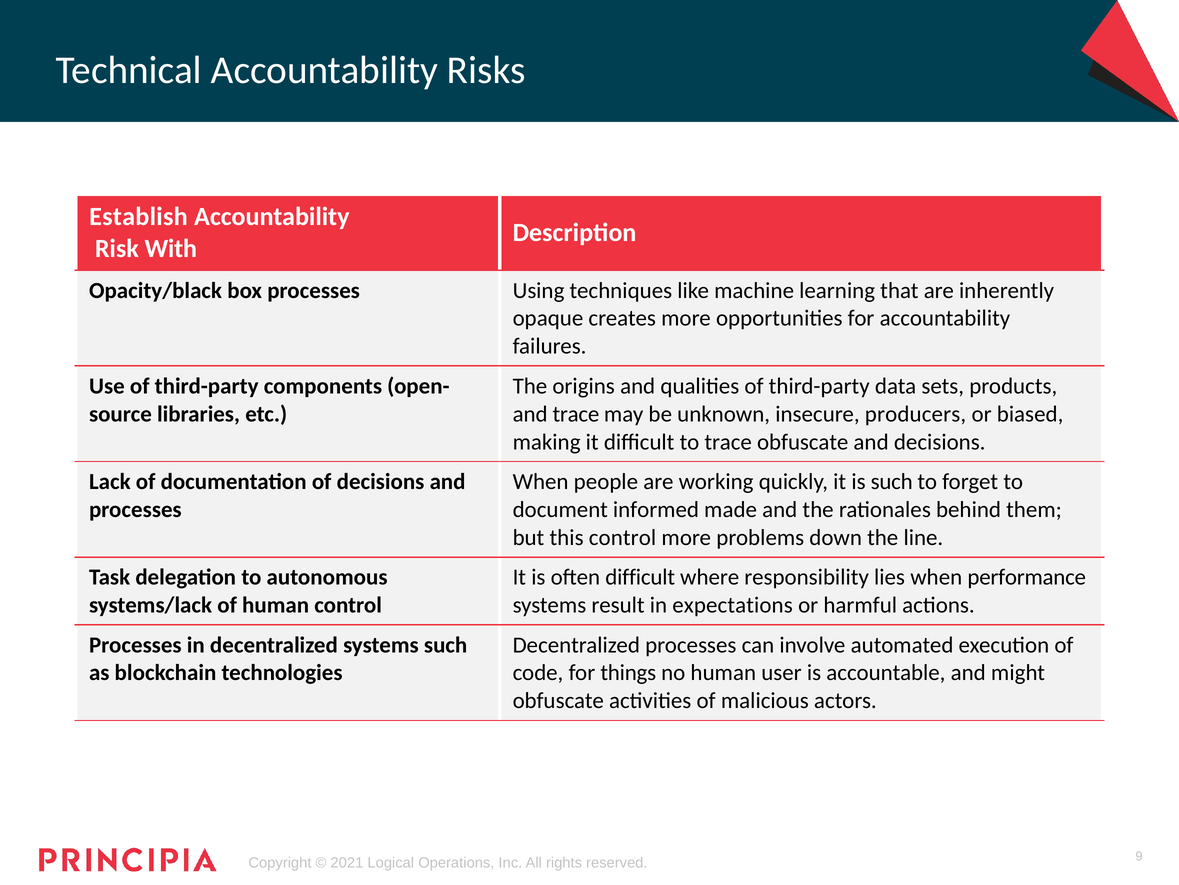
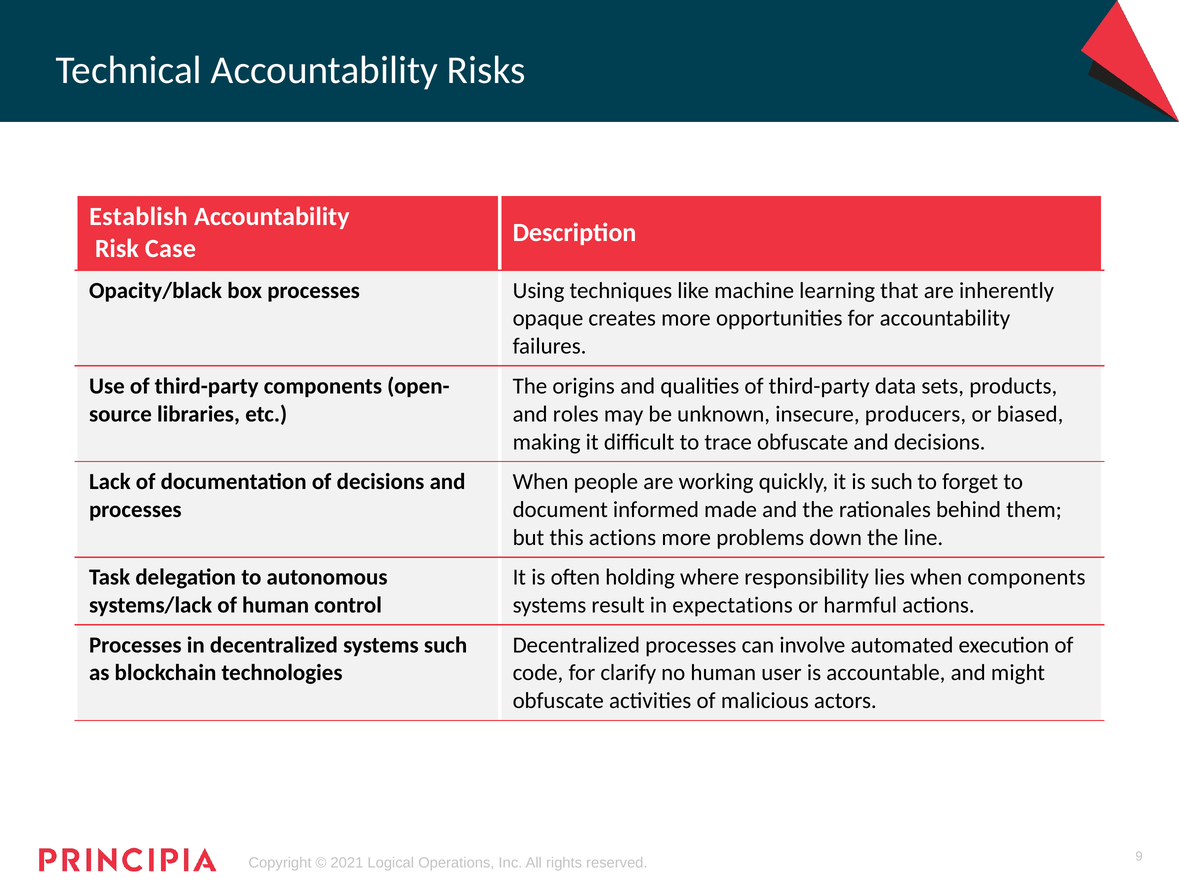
With: With -> Case (170, 248)
and trace: trace -> roles (576, 414)
this control: control -> actions (622, 537)
often difficult: difficult -> holding (640, 577)
when performance: performance -> components (1027, 577)
things: things -> clarify (628, 672)
